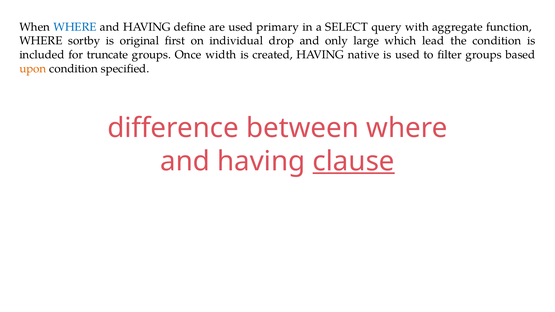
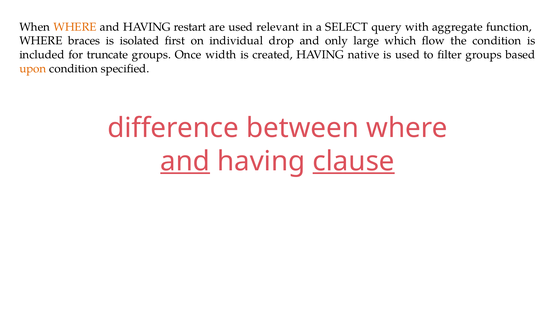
WHERE colour: blue -> orange (75, 27)
define: define -> restart (190, 27)
primary: primary -> relevant (278, 27)
sortby: sortby -> braces (84, 41)
original: original -> isolated (139, 41)
lead: lead -> flow (433, 41)
and underline: none -> present (185, 161)
